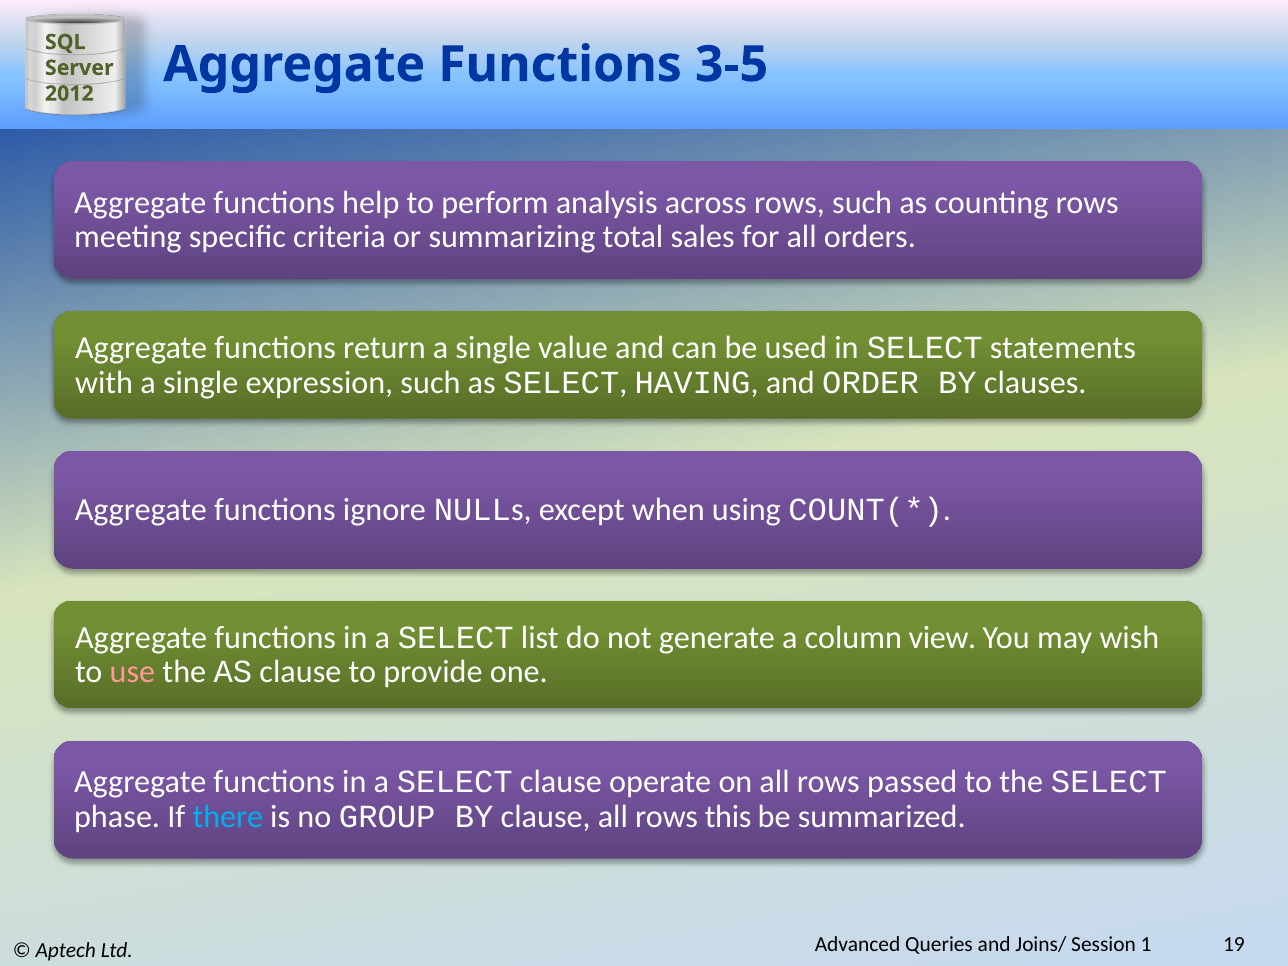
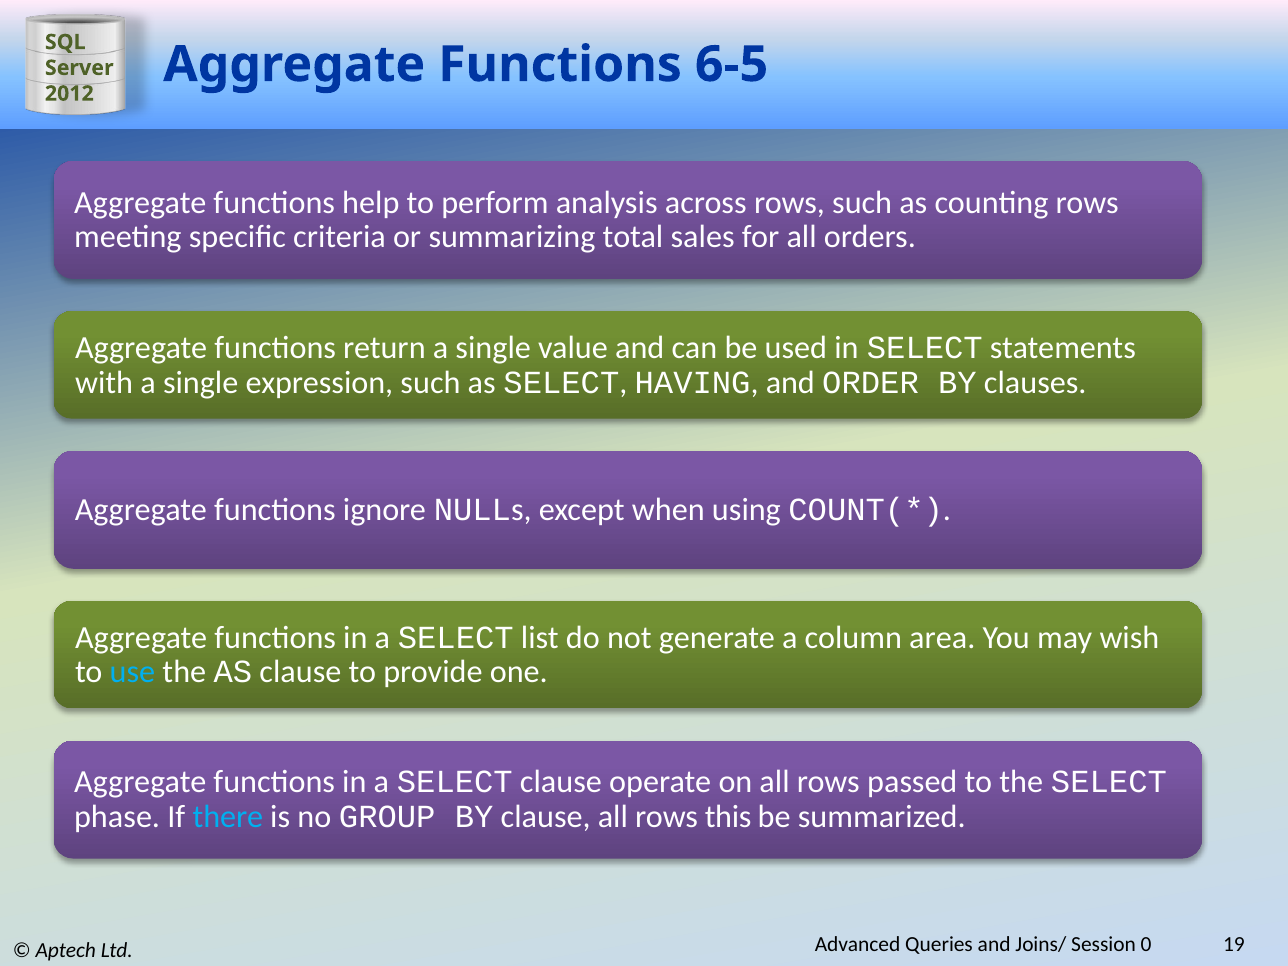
3-5: 3-5 -> 6-5 (732, 65)
view: view -> area (942, 638)
use colour: pink -> light blue (132, 672)
1: 1 -> 0 (1146, 945)
